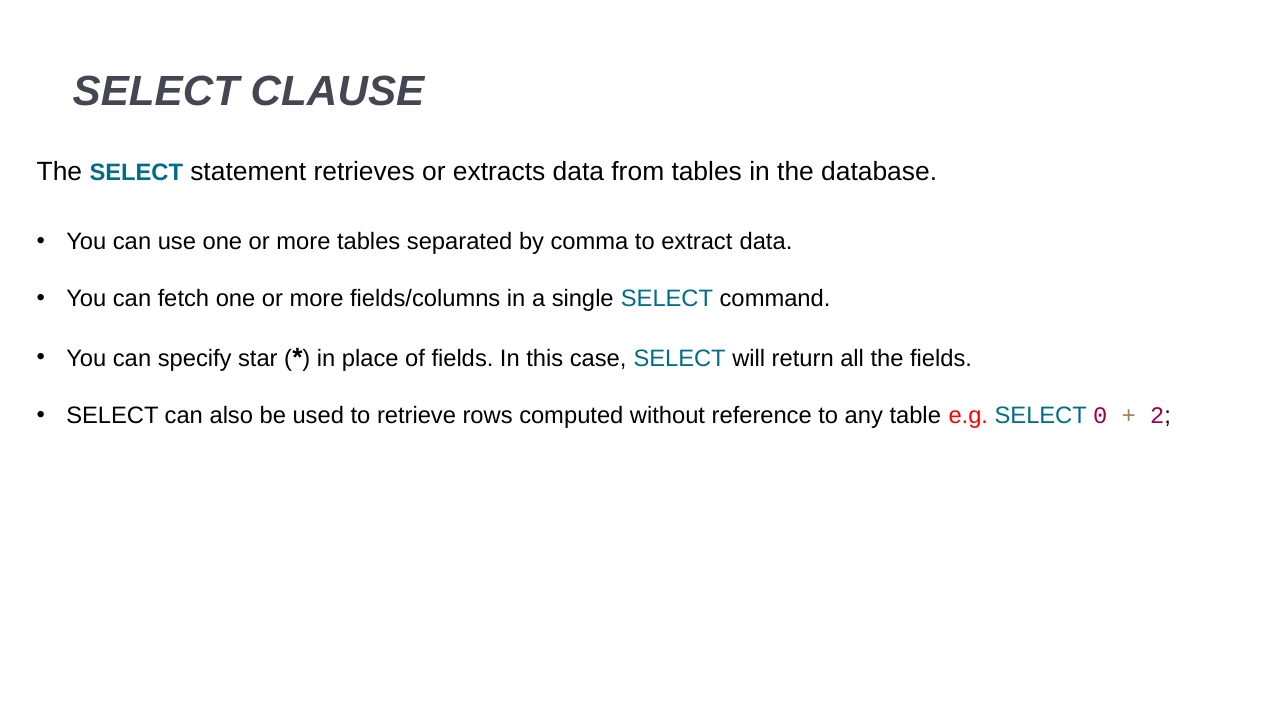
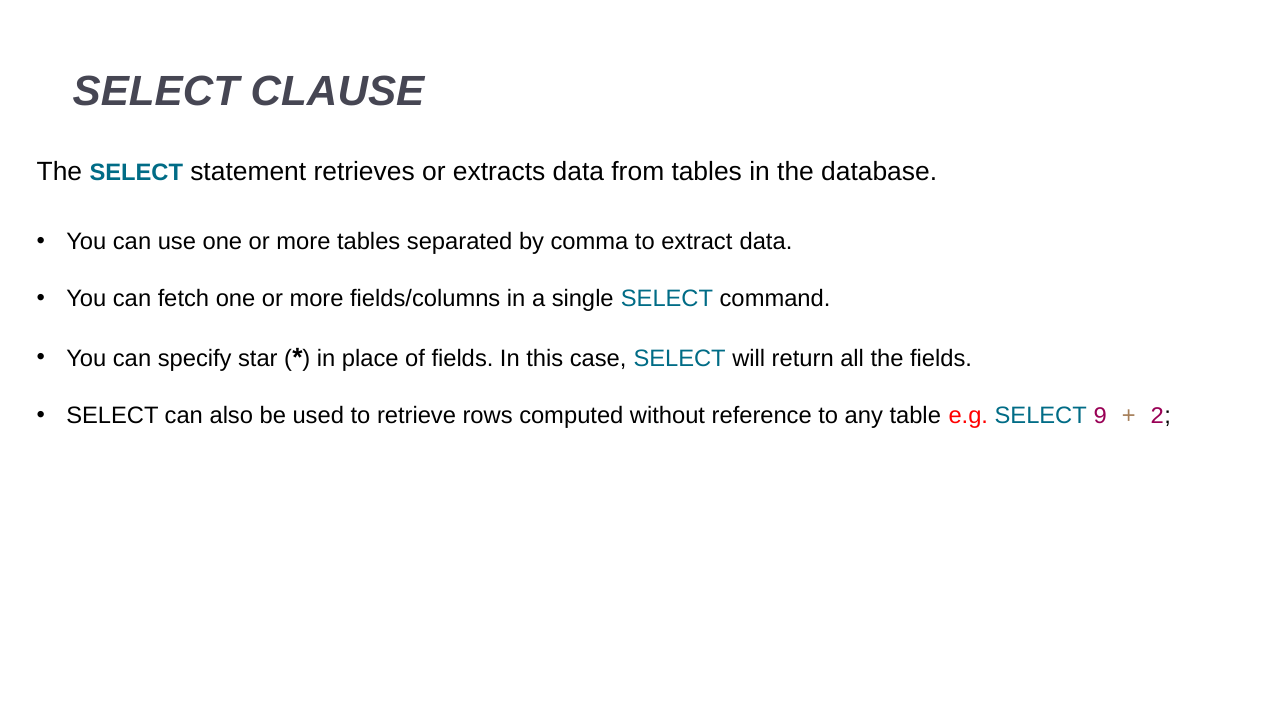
0: 0 -> 9 (1100, 416)
